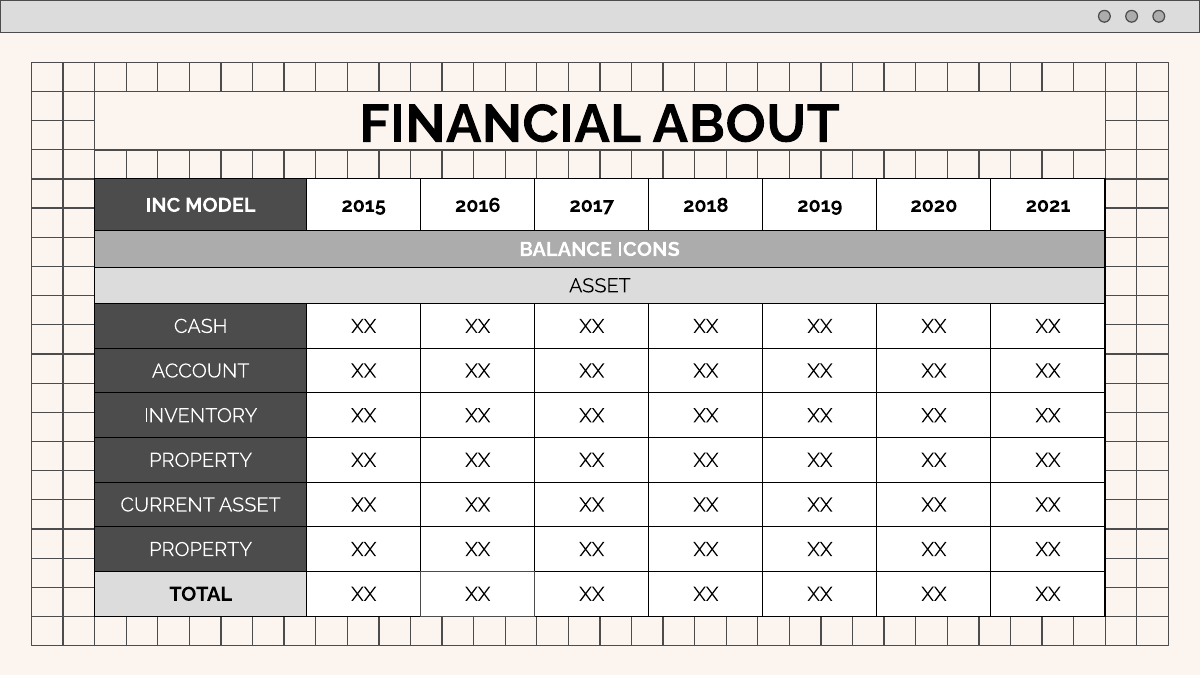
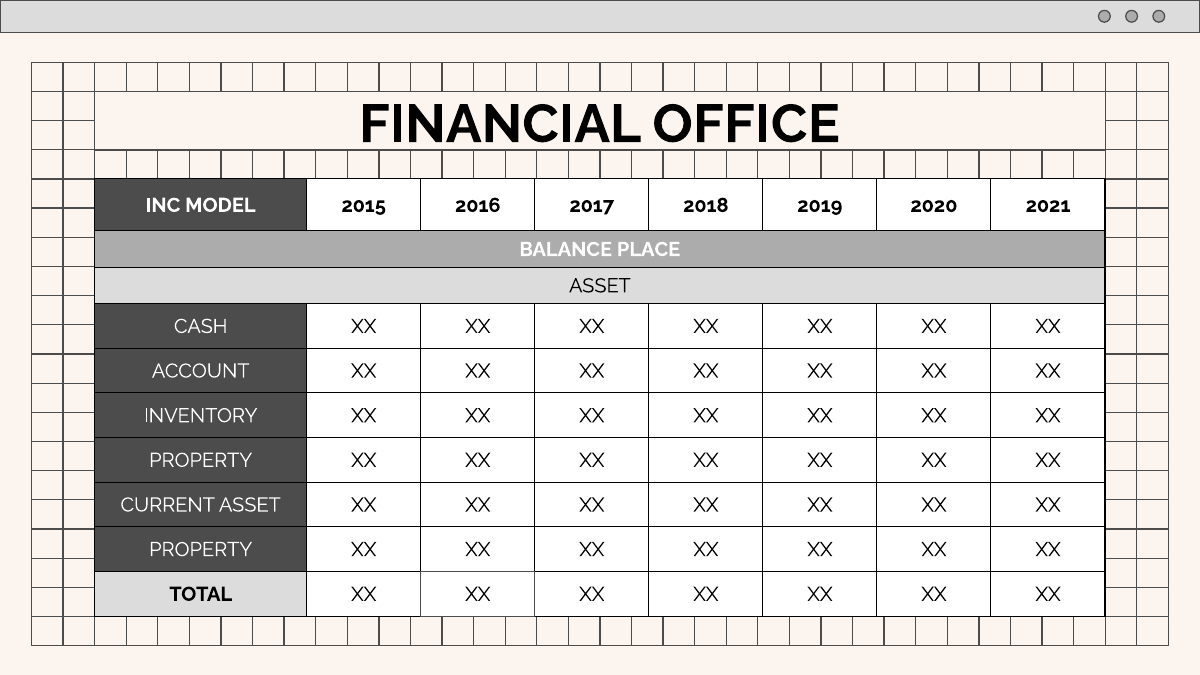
ABOUT: ABOUT -> OFFICE (746, 124)
ICONS: ICONS -> PLACE (649, 249)
